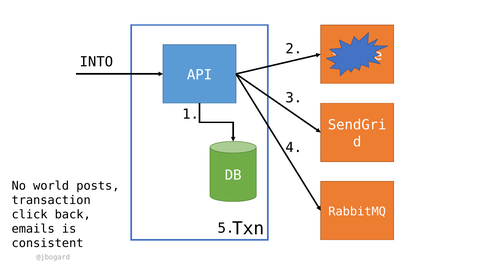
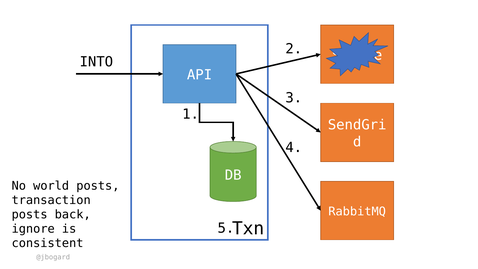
click: click -> posts (30, 215)
emails: emails -> ignore (33, 229)
